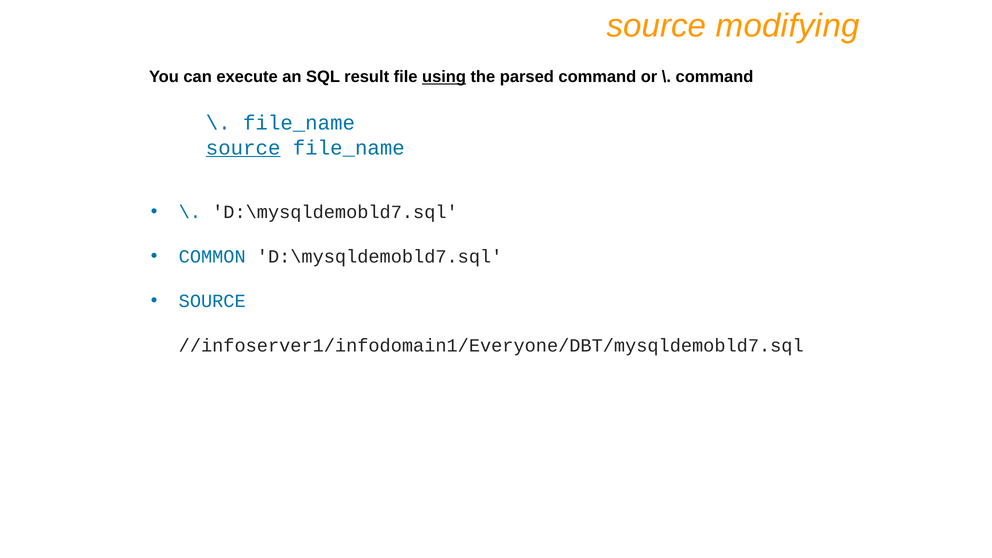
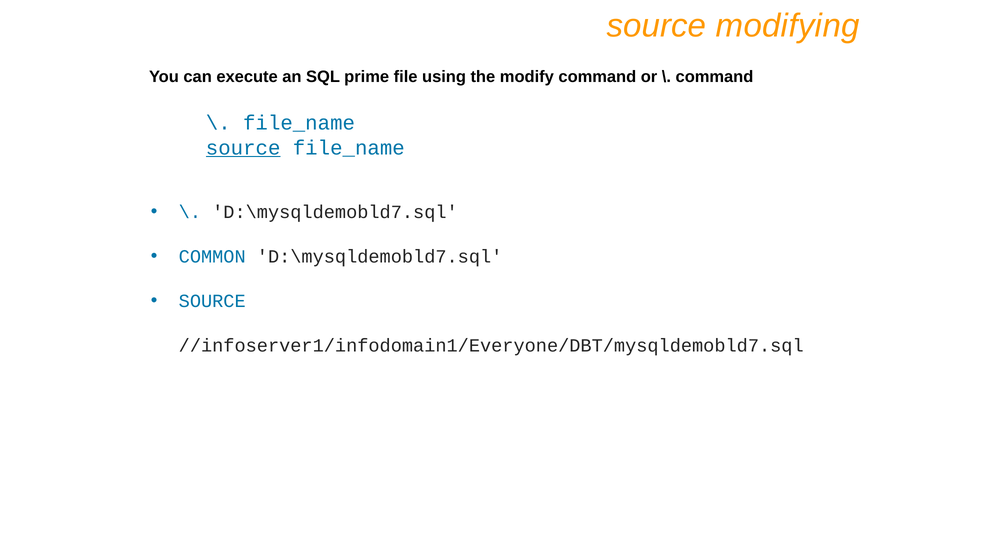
result: result -> prime (367, 77)
using underline: present -> none (444, 77)
parsed: parsed -> modify (527, 77)
